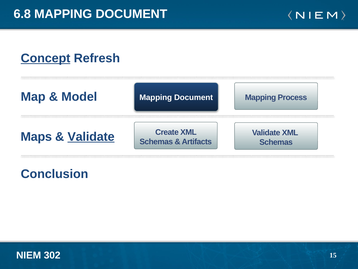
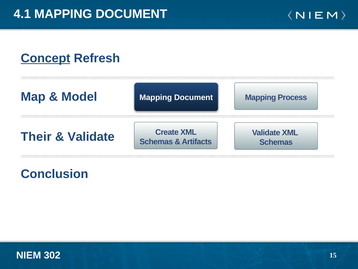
6.8: 6.8 -> 4.1 (22, 14)
Maps: Maps -> Their (36, 137)
Validate underline: present -> none (91, 137)
